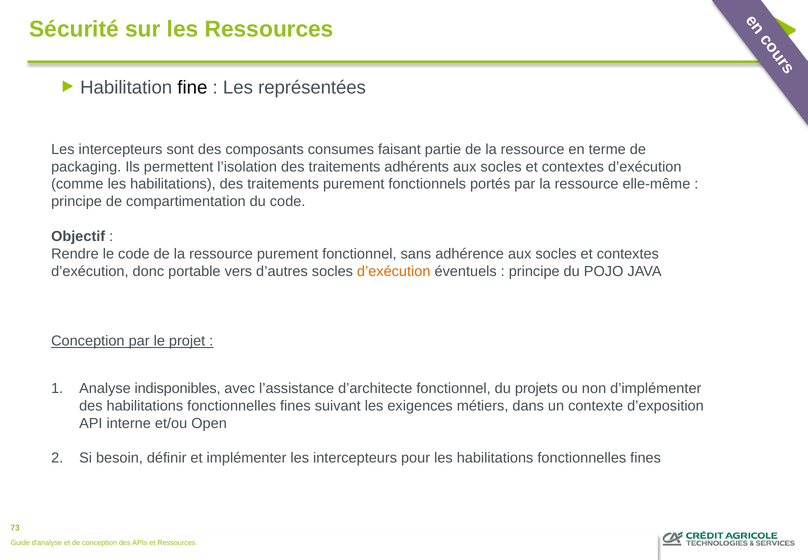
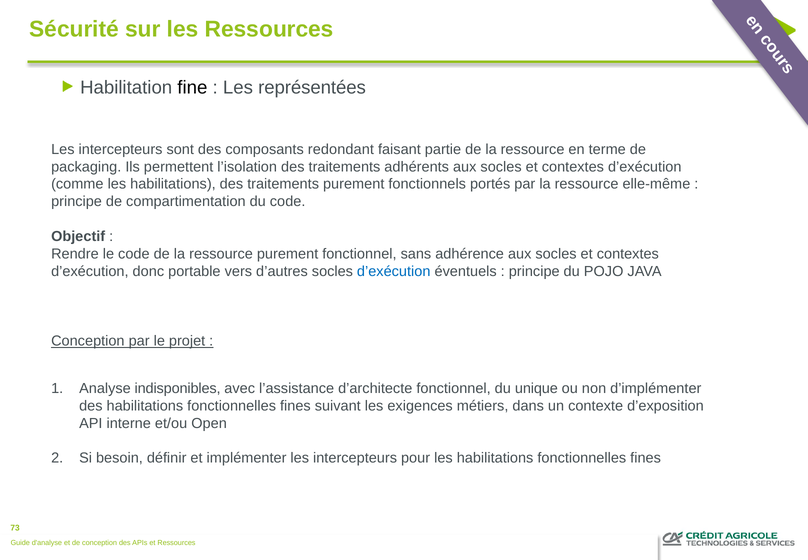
consumes: consumes -> redondant (341, 149)
d’exécution colour: orange -> blue (394, 271)
projets: projets -> unique (536, 388)
